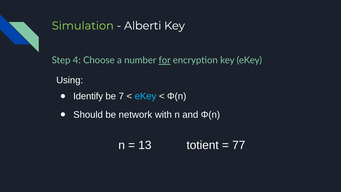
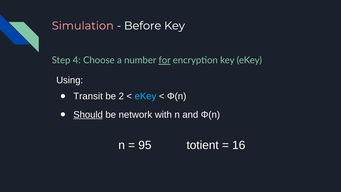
Simulation colour: light green -> pink (83, 26)
Alberti: Alberti -> Before (143, 26)
Identify: Identify -> Transit (88, 96)
7: 7 -> 2 (121, 96)
Should underline: none -> present (88, 115)
13: 13 -> 95 (145, 145)
77: 77 -> 16 (239, 145)
